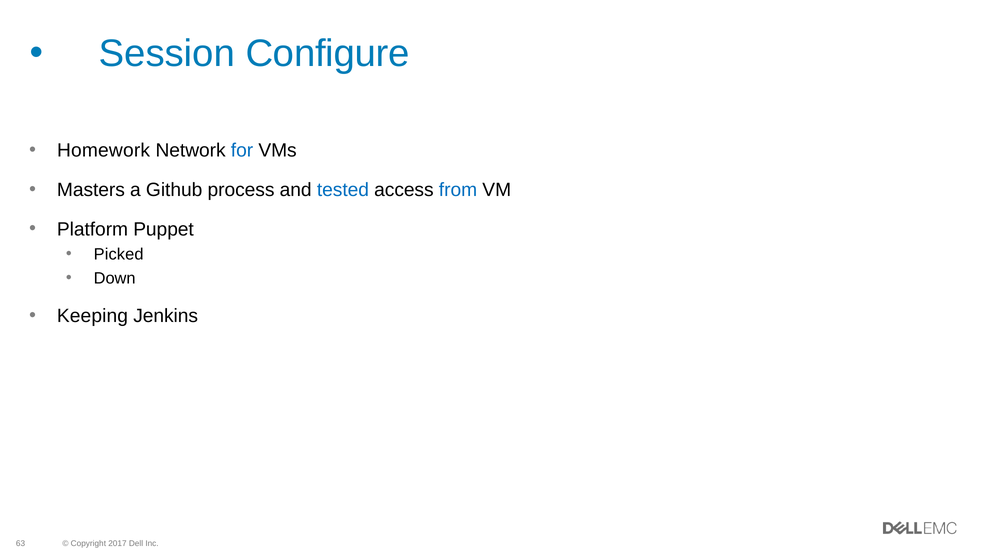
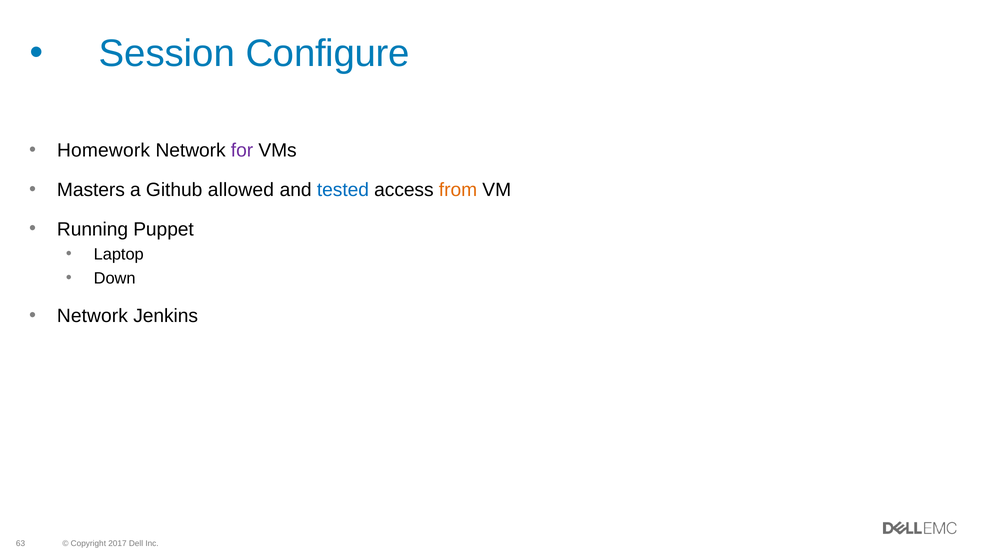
for colour: blue -> purple (242, 150)
process: process -> allowed (241, 190)
from colour: blue -> orange (458, 190)
Platform: Platform -> Running (93, 229)
Picked: Picked -> Laptop (119, 254)
Keeping: Keeping -> Network (92, 316)
